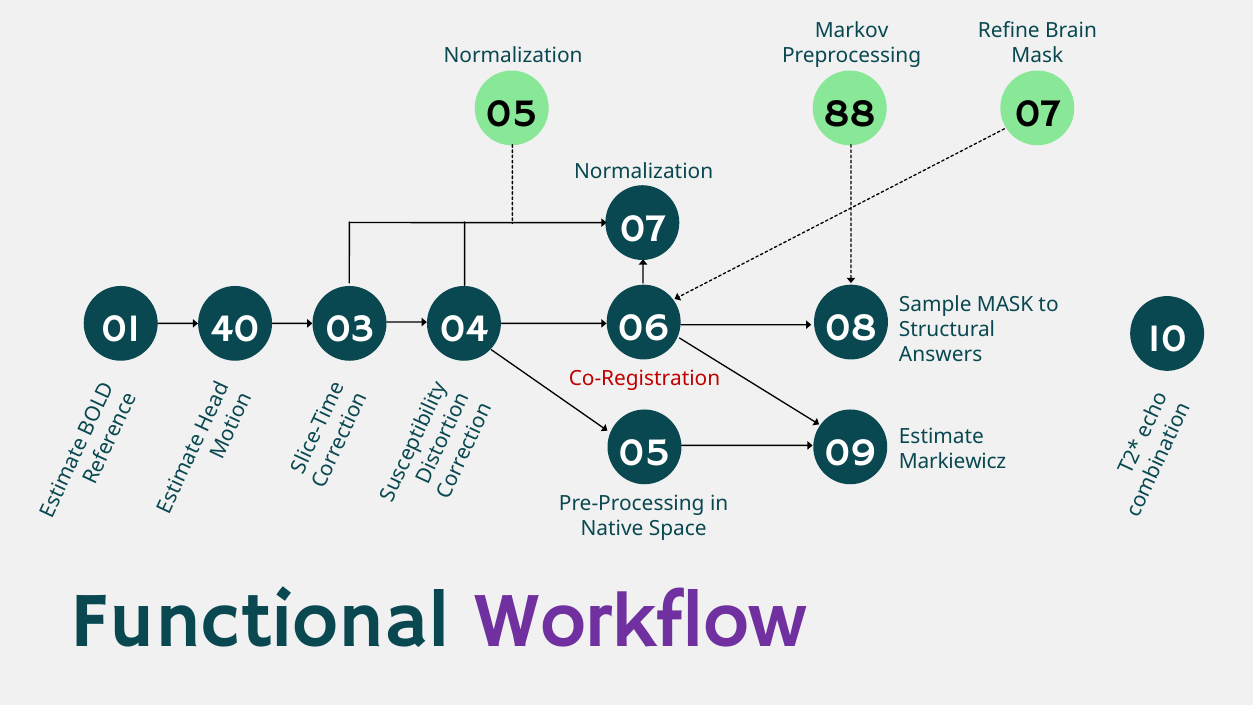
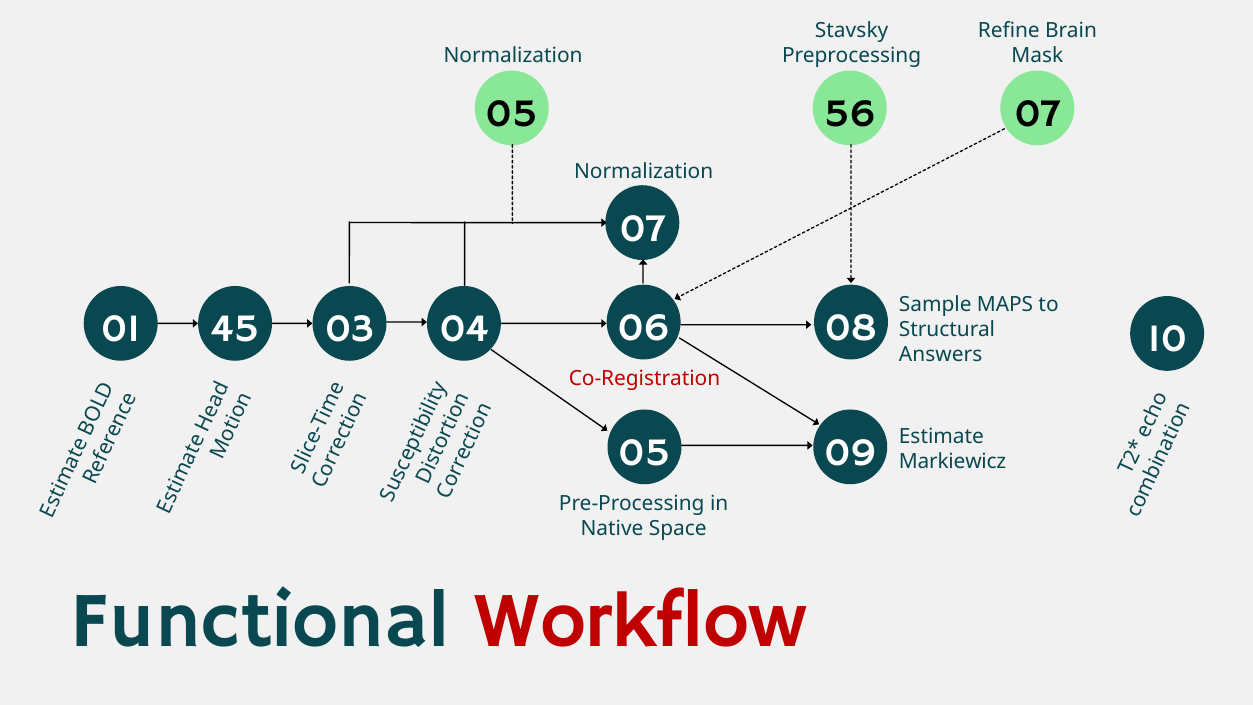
Markov: Markov -> Stavsky (852, 31)
88: 88 -> 56 (850, 113)
Sample MASK: MASK -> MAPS (1005, 304)
40: 40 -> 45 (235, 329)
Workflow colour: purple -> red (641, 620)
